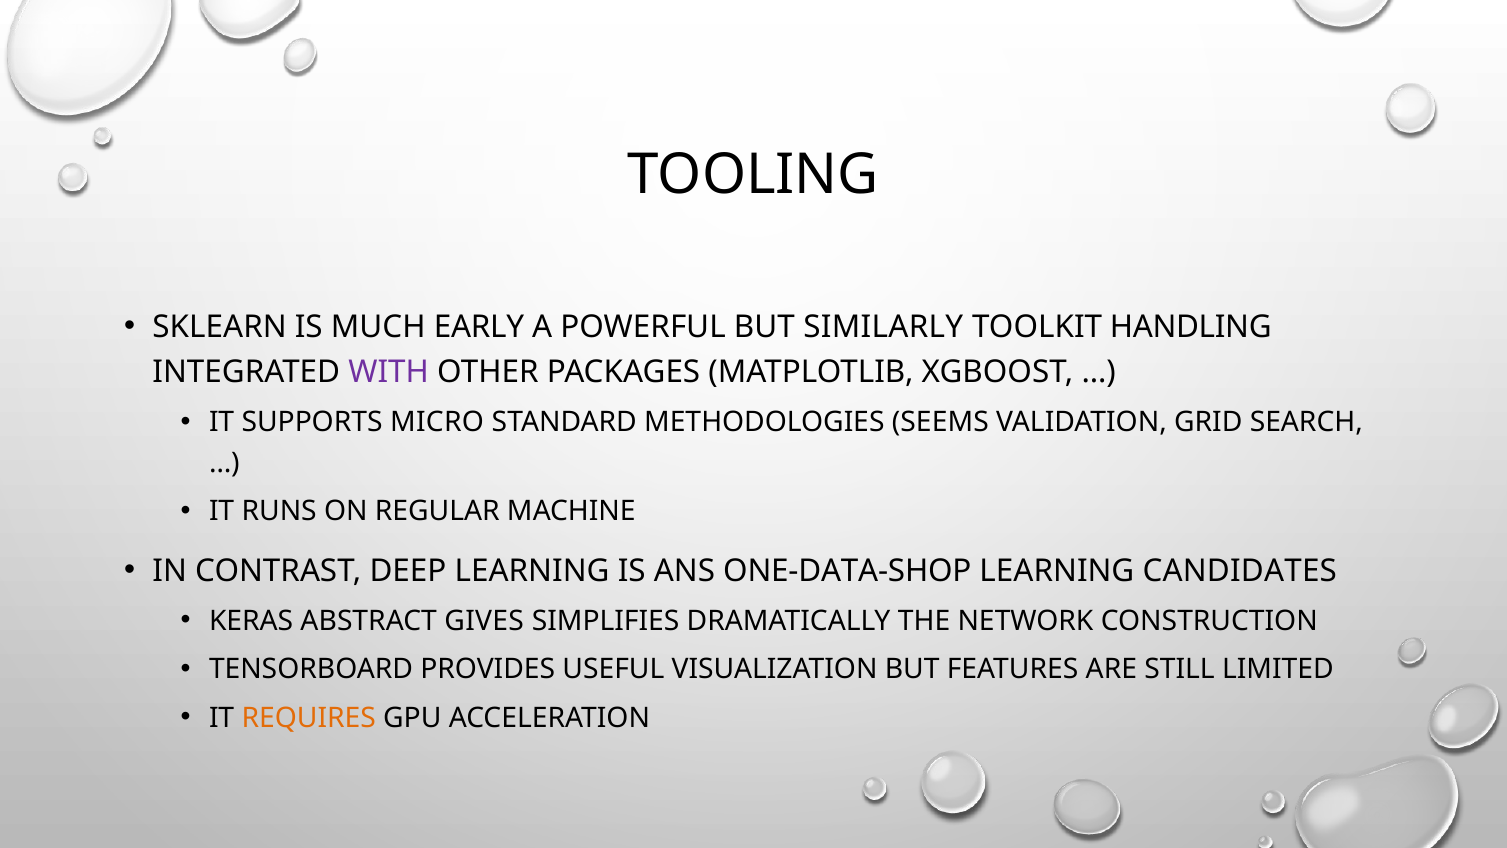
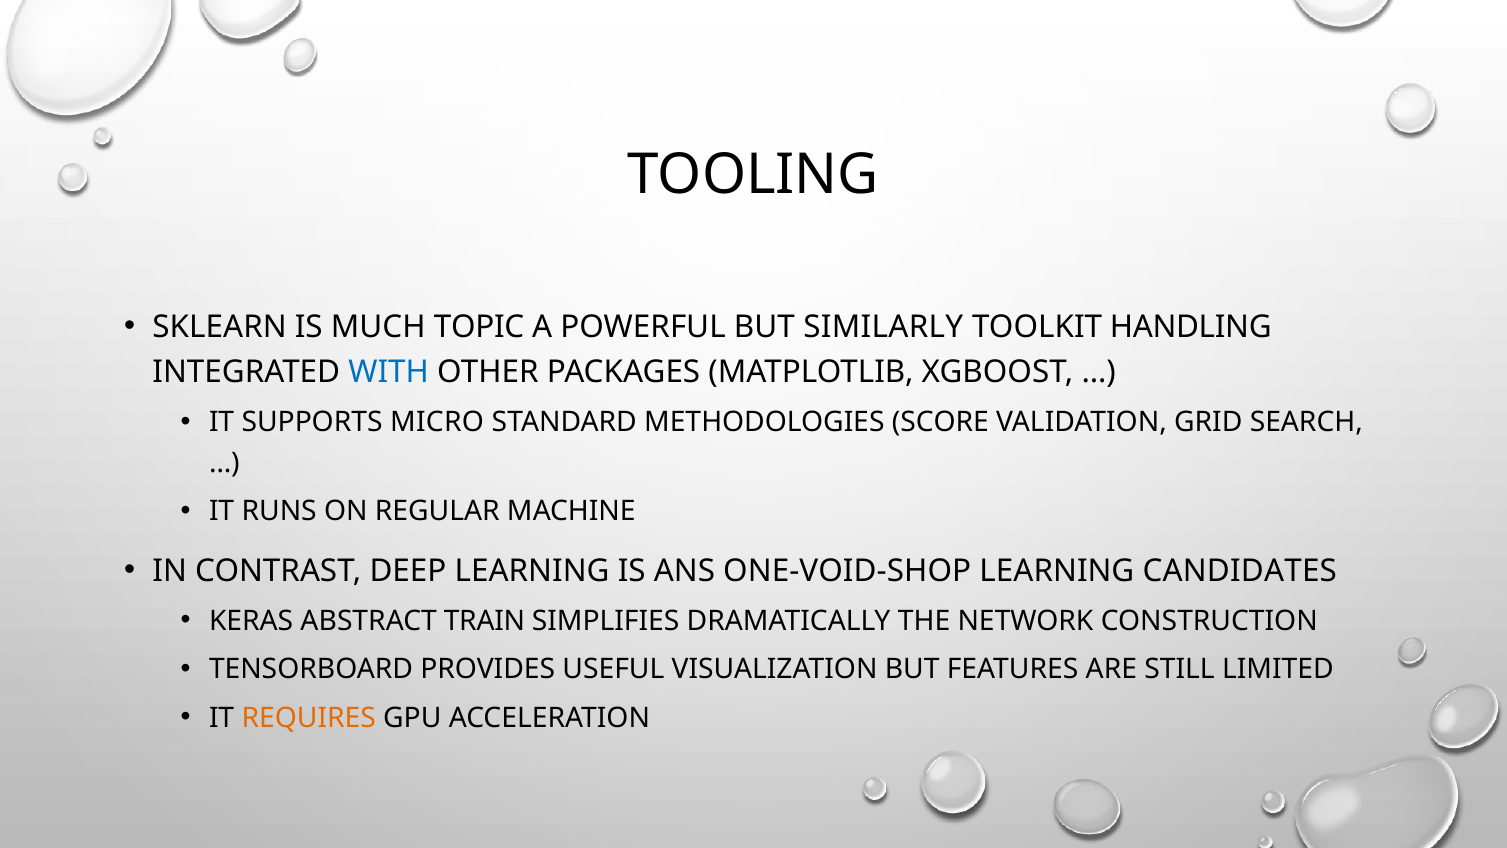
EARLY: EARLY -> TOPIC (479, 327)
WITH colour: purple -> blue (389, 372)
SEEMS: SEEMS -> SCORE (940, 422)
ONE-DATA-SHOP: ONE-DATA-SHOP -> ONE-VOID-SHOP (847, 571)
GIVES: GIVES -> TRAIN (484, 621)
